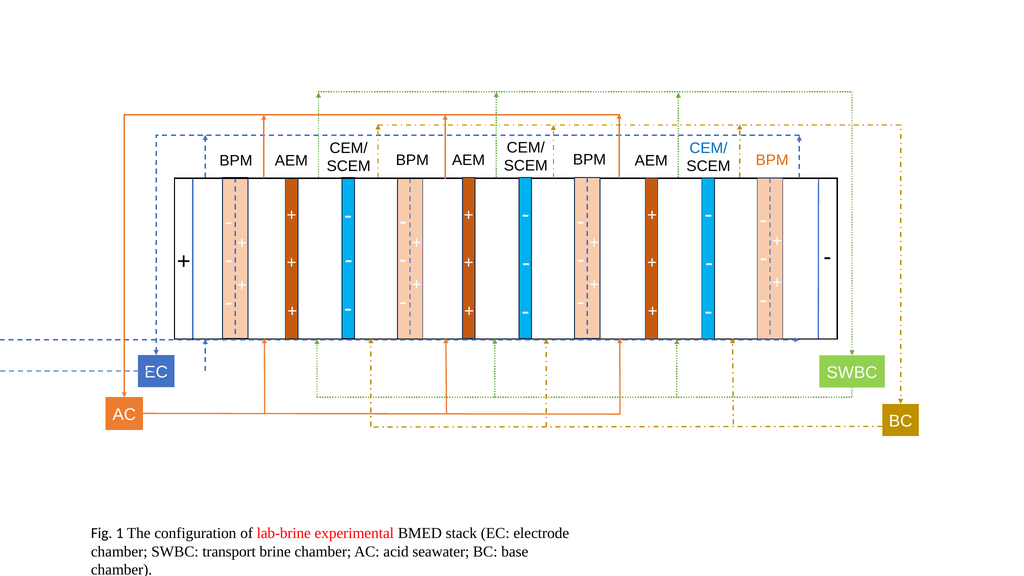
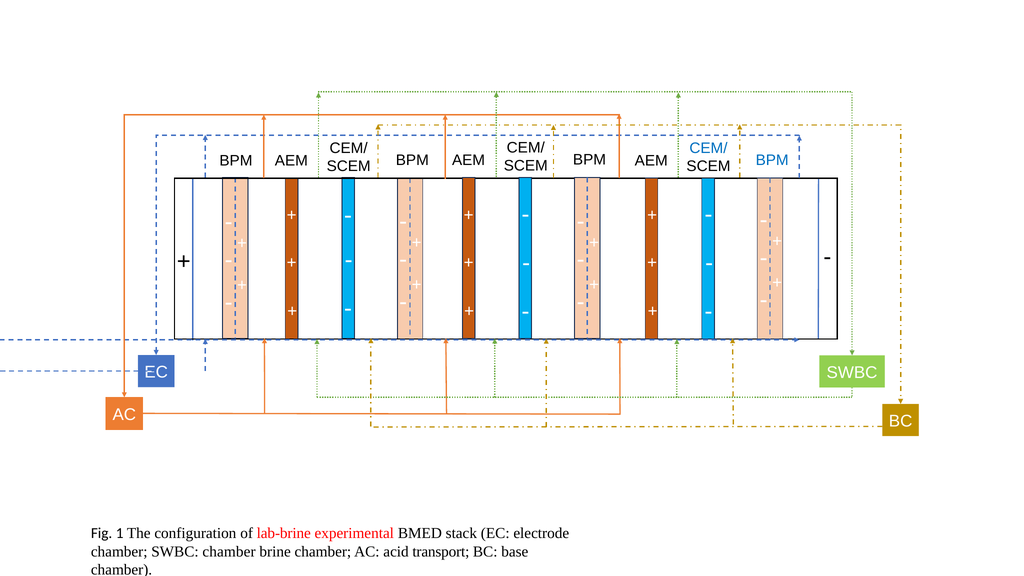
BPM colour: orange -> blue (772, 160)
SWBC transport: transport -> chamber (229, 552)
seawater: seawater -> transport (441, 552)
